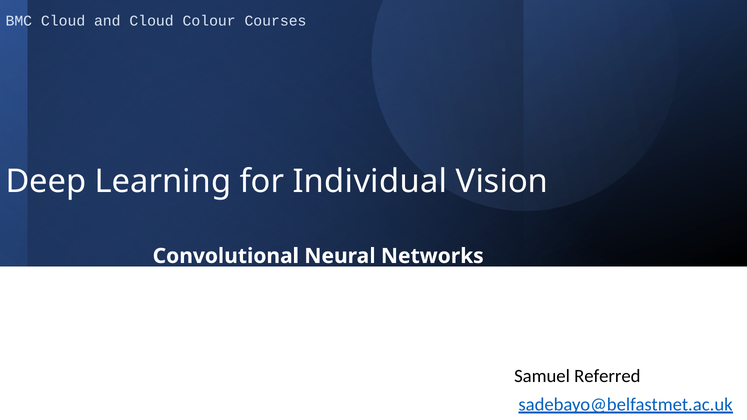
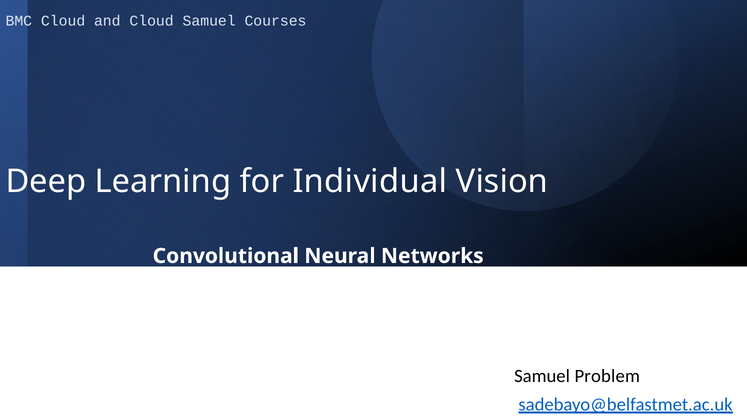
Cloud Colour: Colour -> Samuel (209, 21)
Referred: Referred -> Problem (607, 376)
